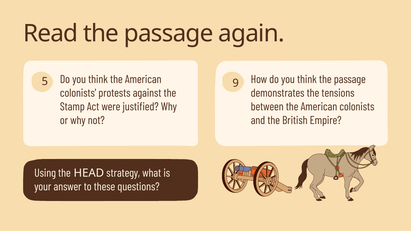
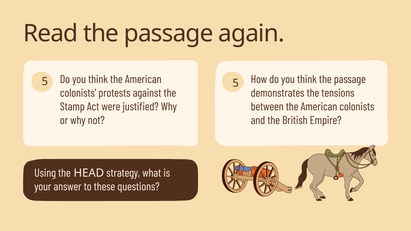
5 9: 9 -> 5 (236, 83)
